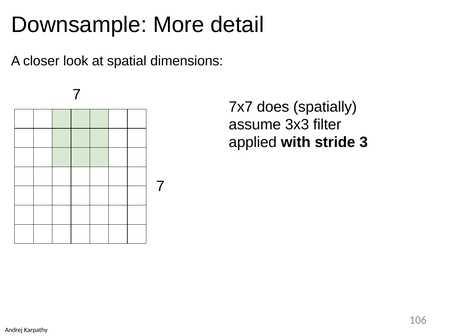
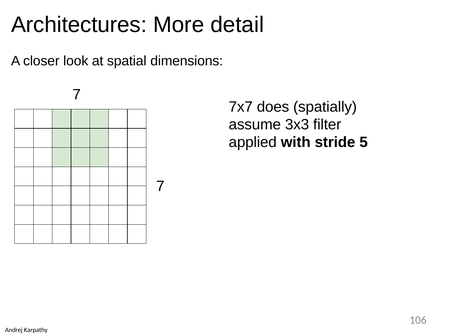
Downsample: Downsample -> Architectures (79, 25)
3: 3 -> 5 (364, 143)
